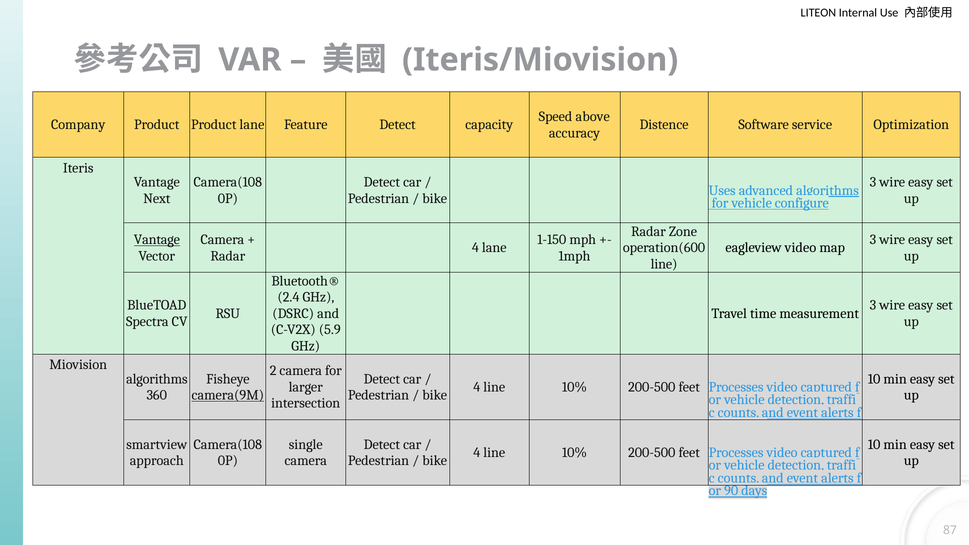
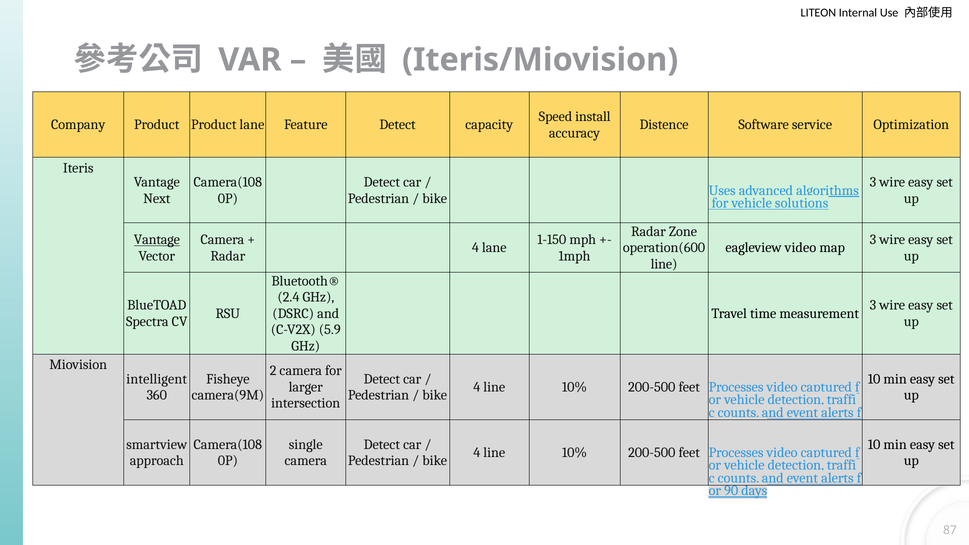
above: above -> install (593, 117)
configure: configure -> solutions (802, 203)
algorithms: algorithms -> intelligent (157, 379)
camera(9M underline: present -> none (228, 395)
